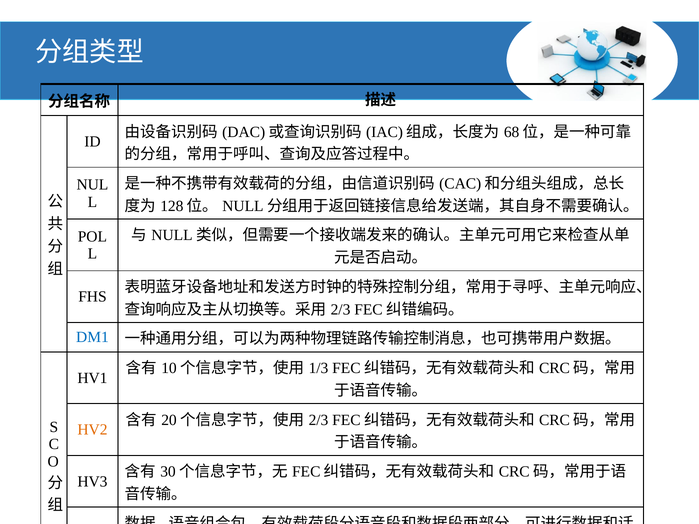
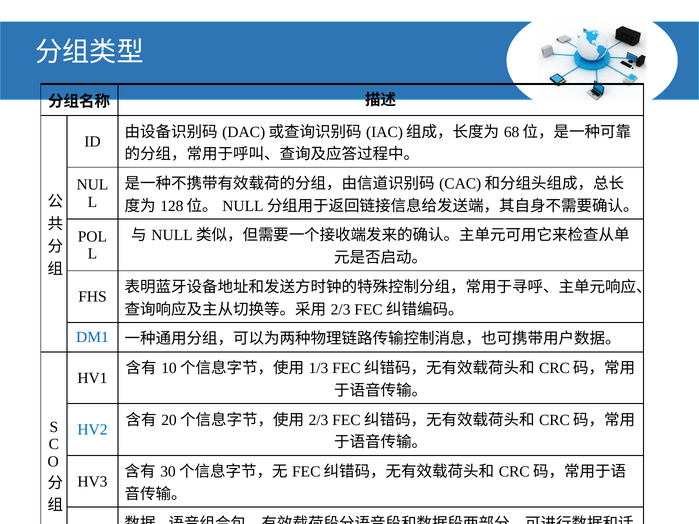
HV2 colour: orange -> blue (92, 430)
